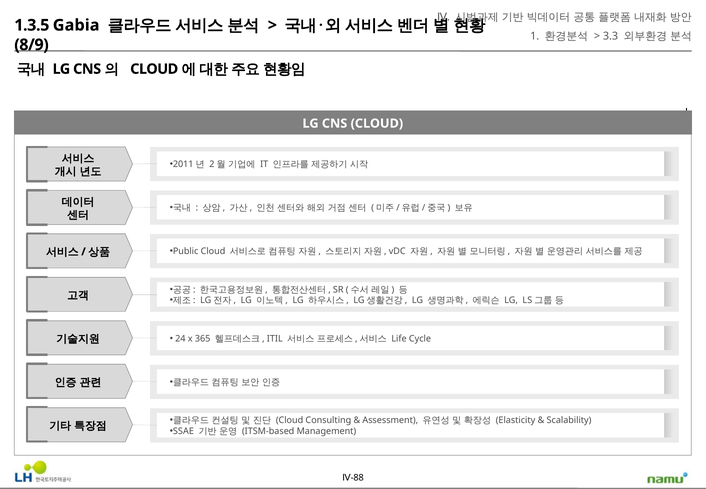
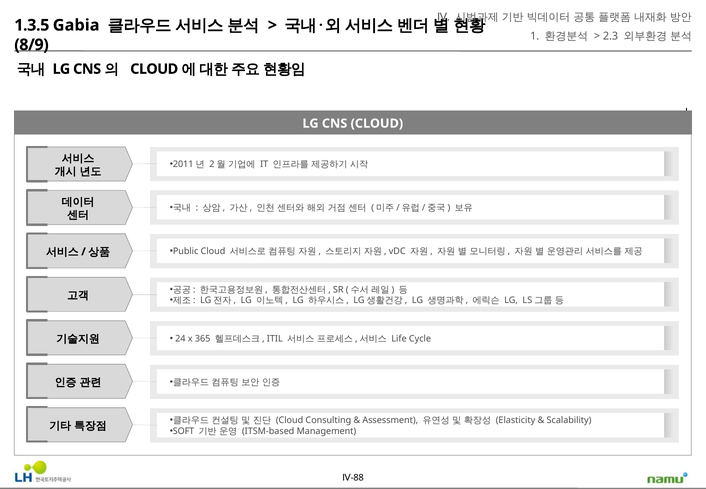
3.3: 3.3 -> 2.3 (611, 36)
SSAE: SSAE -> SOFT (184, 431)
